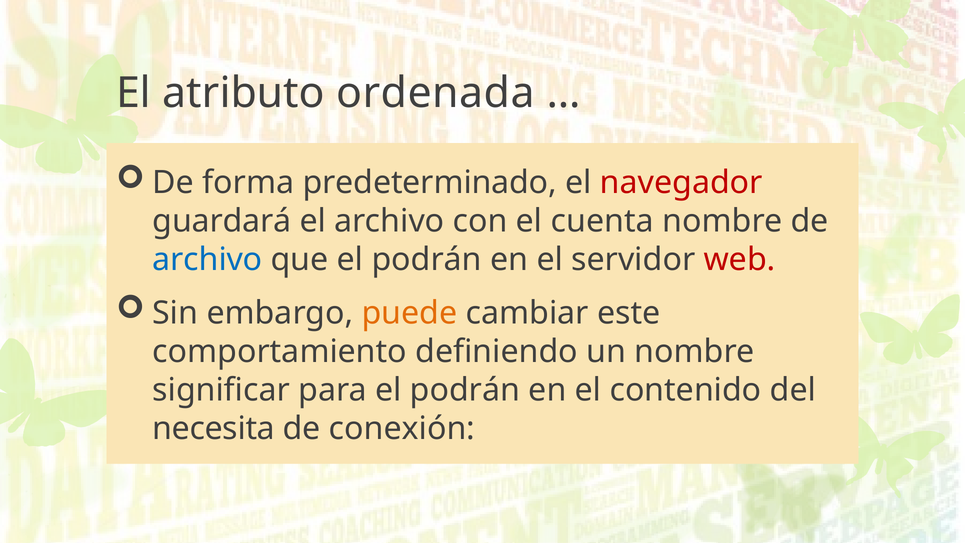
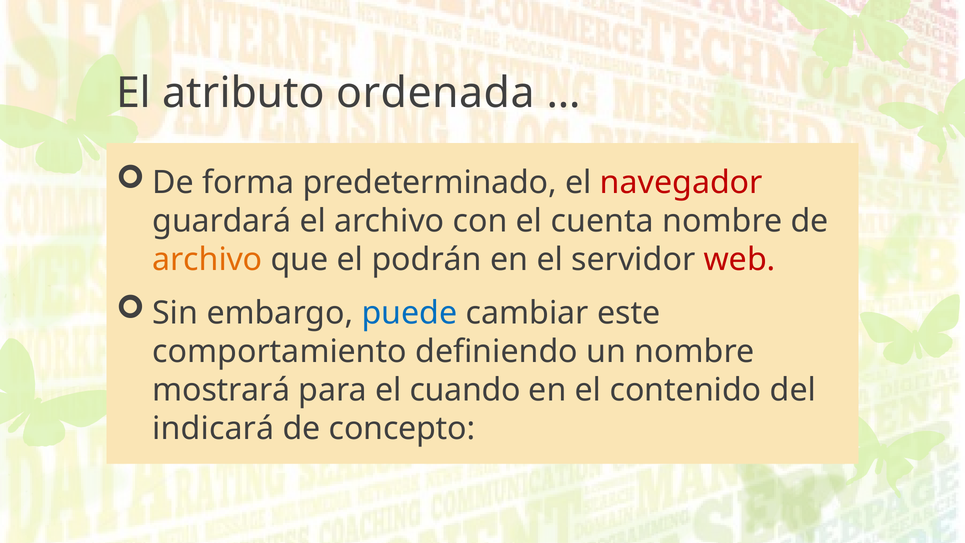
archivo colour: blue -> orange (207, 260)
puede colour: orange -> blue (410, 313)
significar: significar -> mostrará (221, 390)
para el podrán: podrán -> cuando (465, 390)
necesita: necesita -> indicará (213, 429)
conexión: conexión -> concepto (402, 429)
